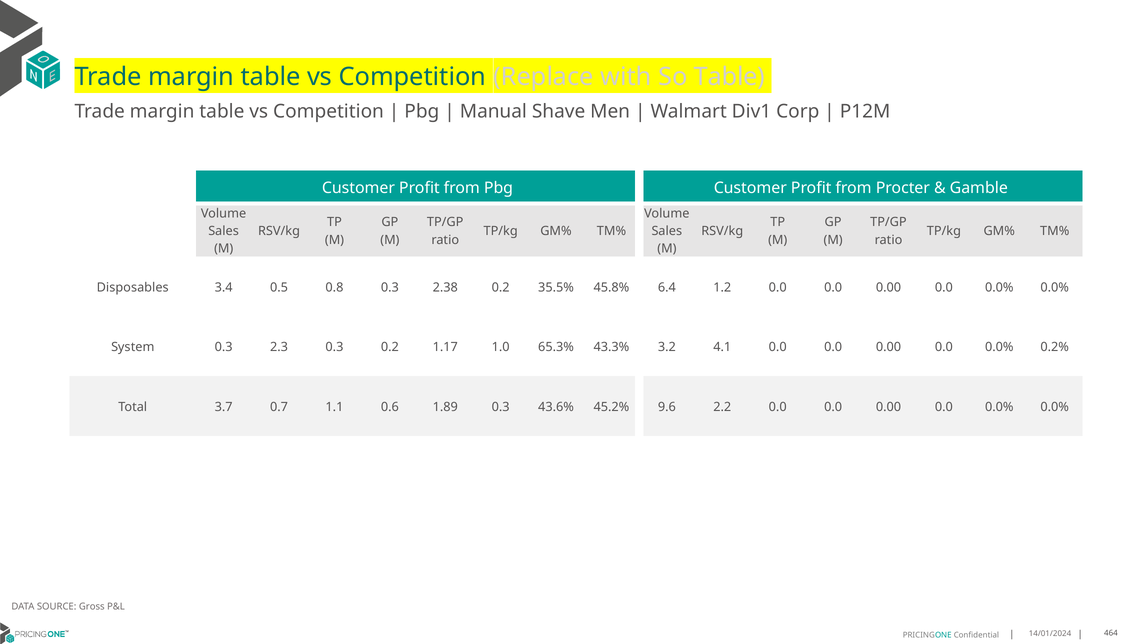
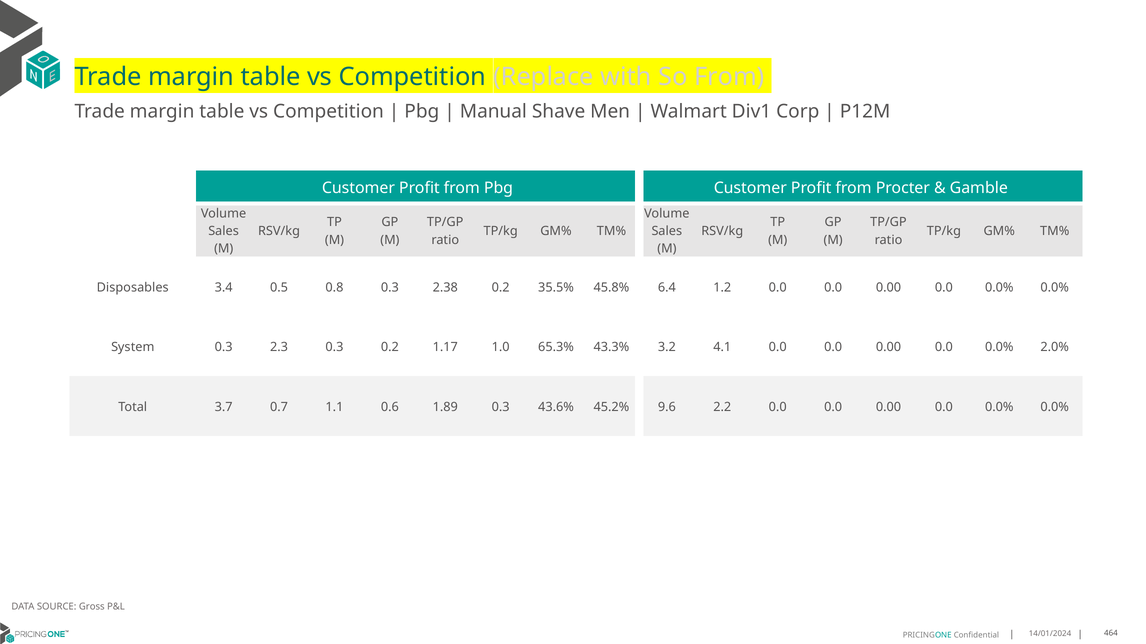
So Table: Table -> From (729, 77)
0.2%: 0.2% -> 2.0% (1055, 348)
